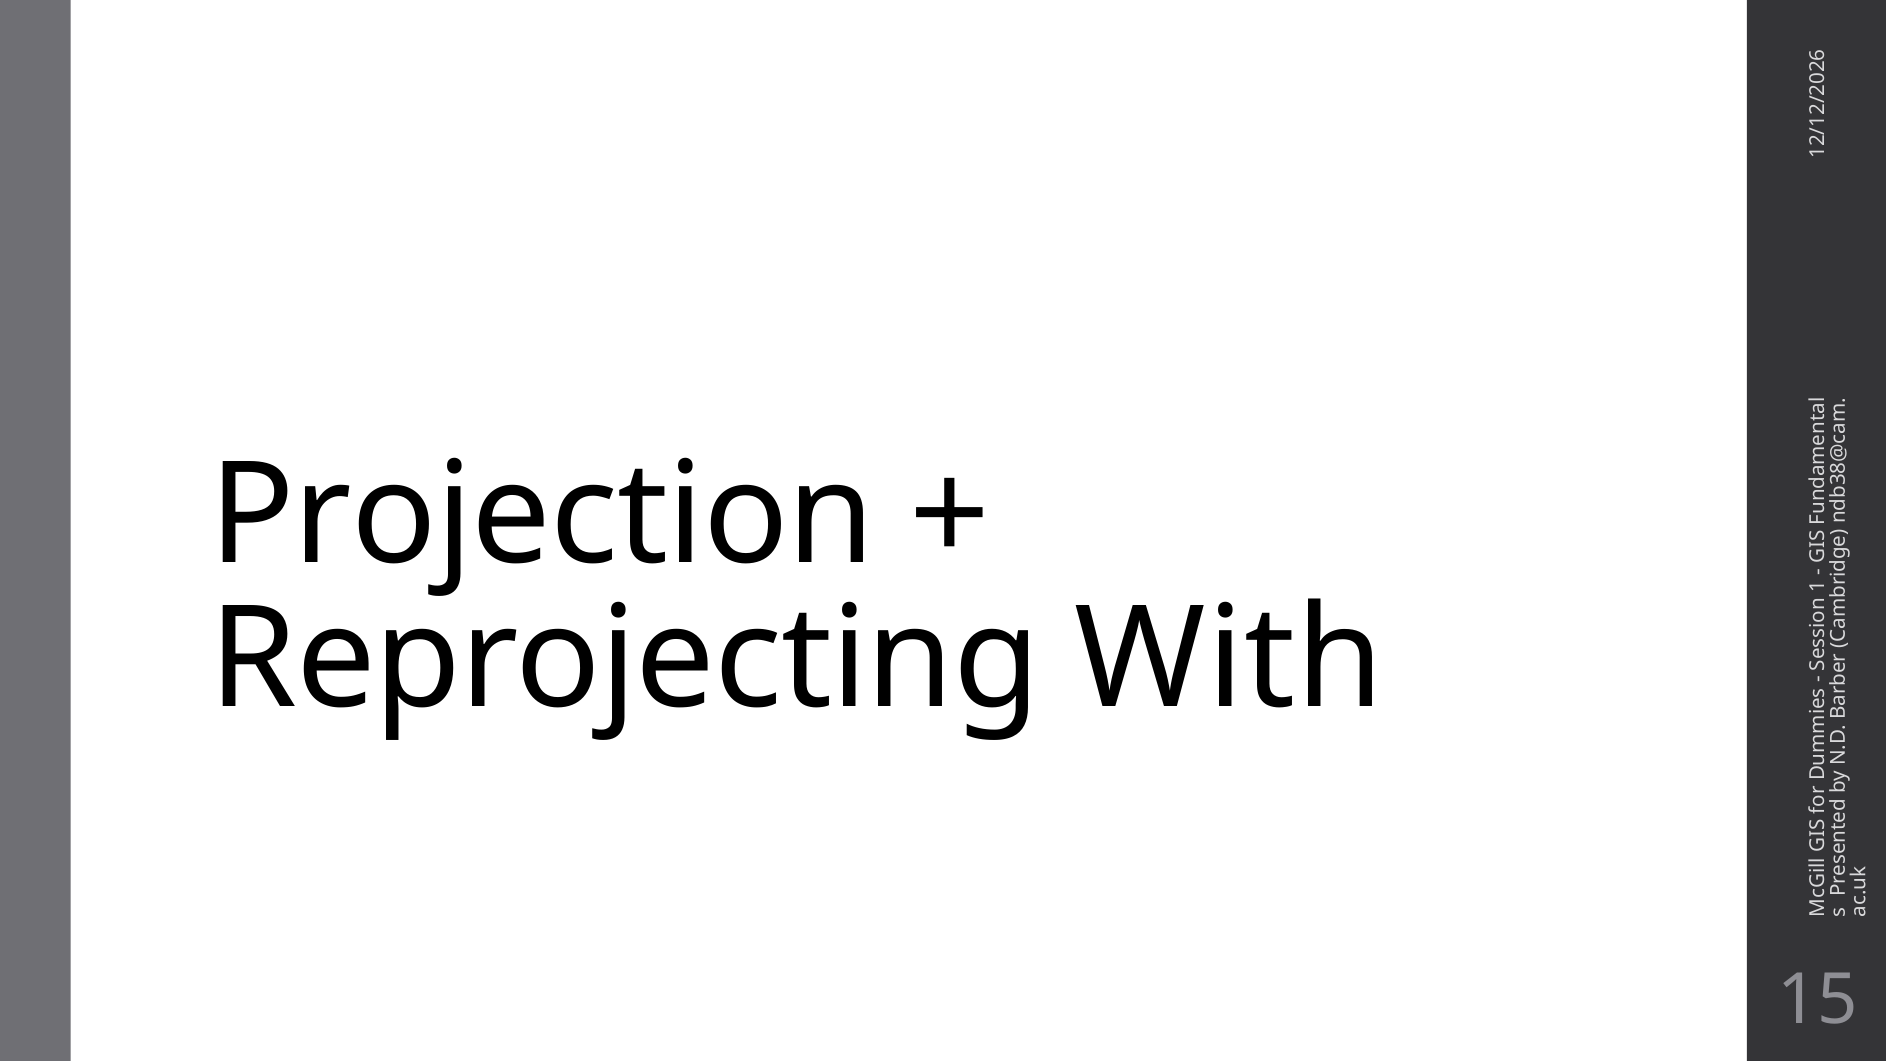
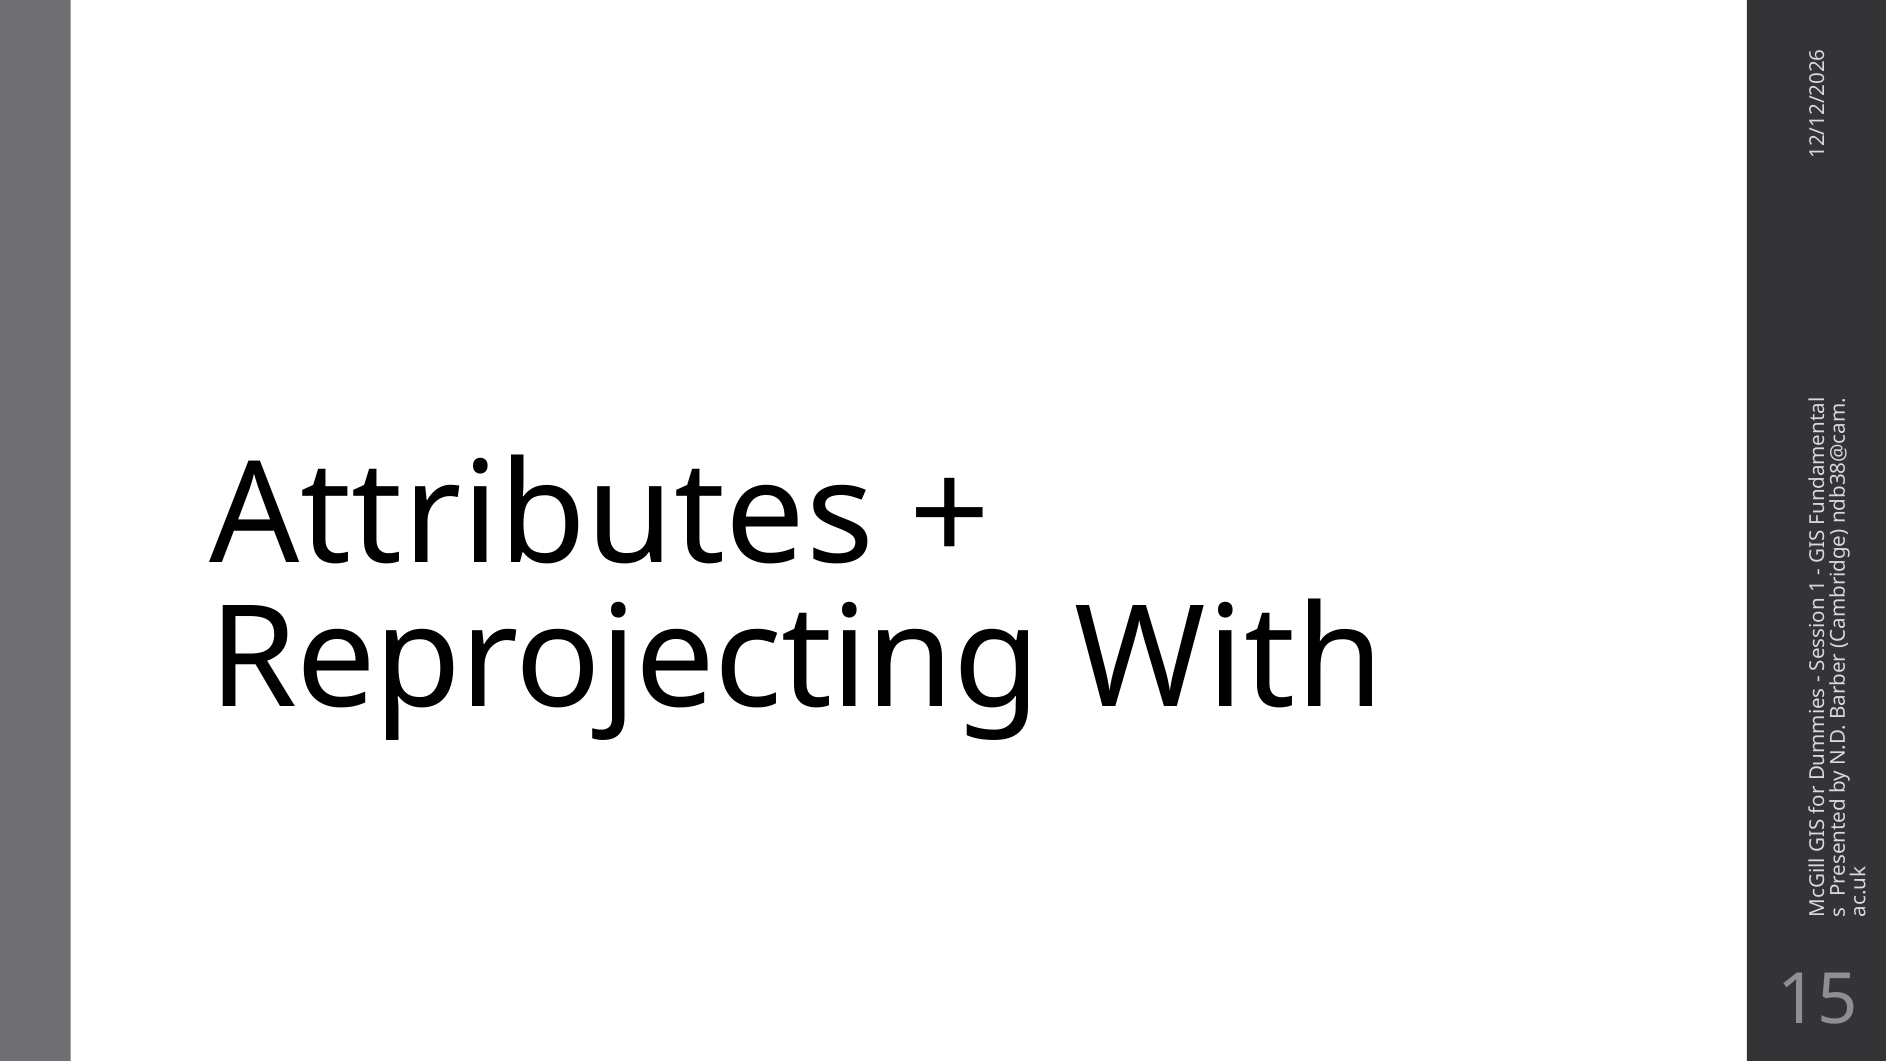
Projection: Projection -> Attributes (542, 516)
